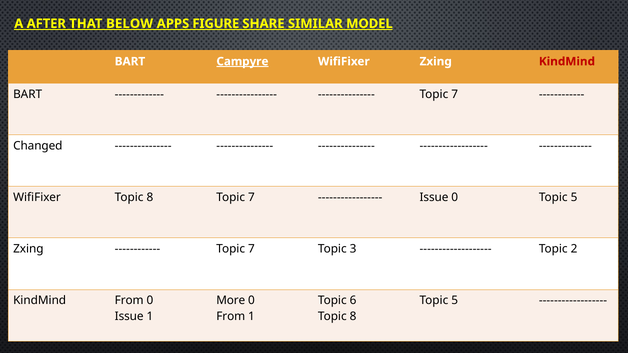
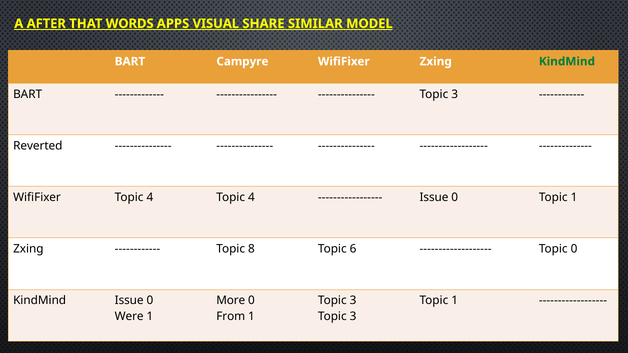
BELOW: BELOW -> WORDS (130, 24)
FIGURE: FIGURE -> VISUAL (216, 24)
Campyre underline: present -> none (242, 61)
KindMind colour: red -> green (567, 61)
7: 7 -> 3 (455, 94)
Changed: Changed -> Reverted (38, 146)
WifiFixer Topic 8: 8 -> 4 (150, 198)
7: 7 -> 4 (251, 198)
0 Topic 5: 5 -> 1 (574, 198)
7: 7 -> 8 (251, 249)
3: 3 -> 6 (353, 249)
Topic 2: 2 -> 0 (574, 249)
KindMind From: From -> Issue (129, 301)
6: 6 -> 3 (353, 301)
5: 5 -> 1 (455, 301)
Issue: Issue -> Were (129, 317)
8: 8 -> 3 (353, 317)
